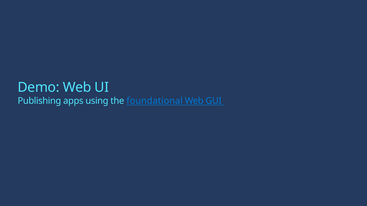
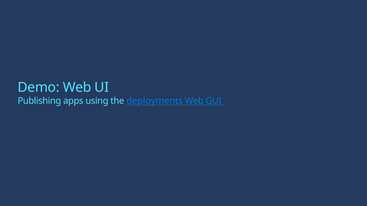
foundational: foundational -> deployments (155, 101)
